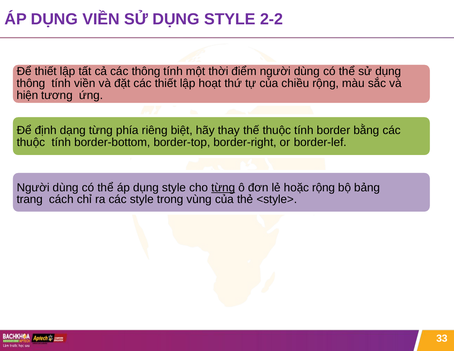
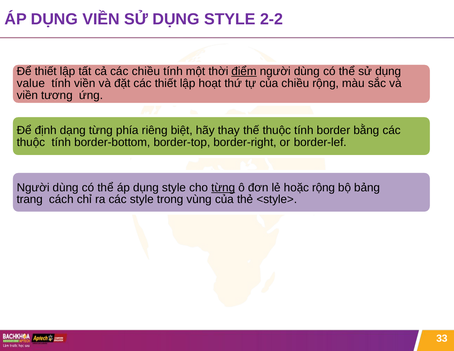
các thông: thông -> chiều (146, 71)
điểm underline: none -> present (244, 71)
thông: thông -> value (31, 83)
hiện: hiện -> viền (27, 95)
